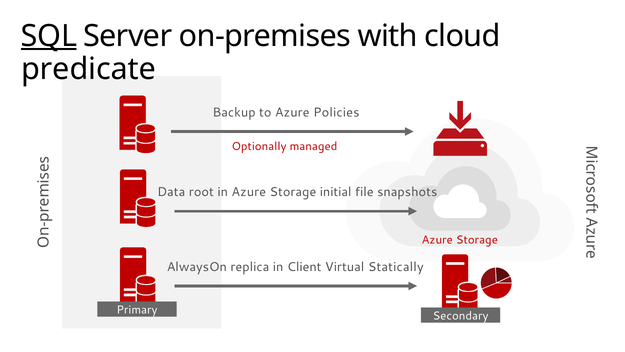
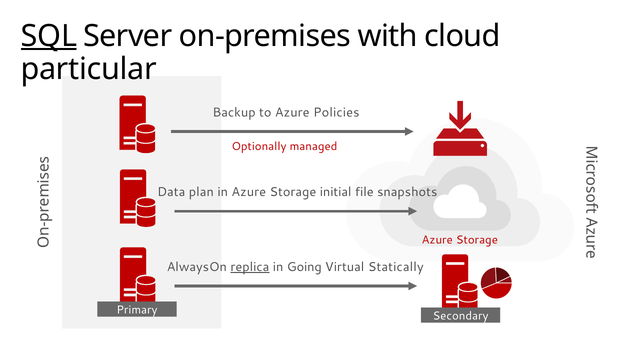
predicate: predicate -> particular (89, 69)
root: root -> plan (201, 192)
replica underline: none -> present (250, 267)
Client: Client -> Going (304, 267)
